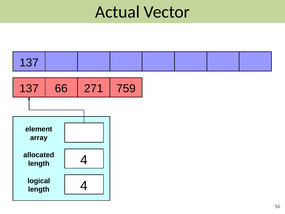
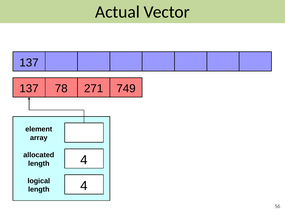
66: 66 -> 78 (61, 88)
759: 759 -> 749 (126, 88)
